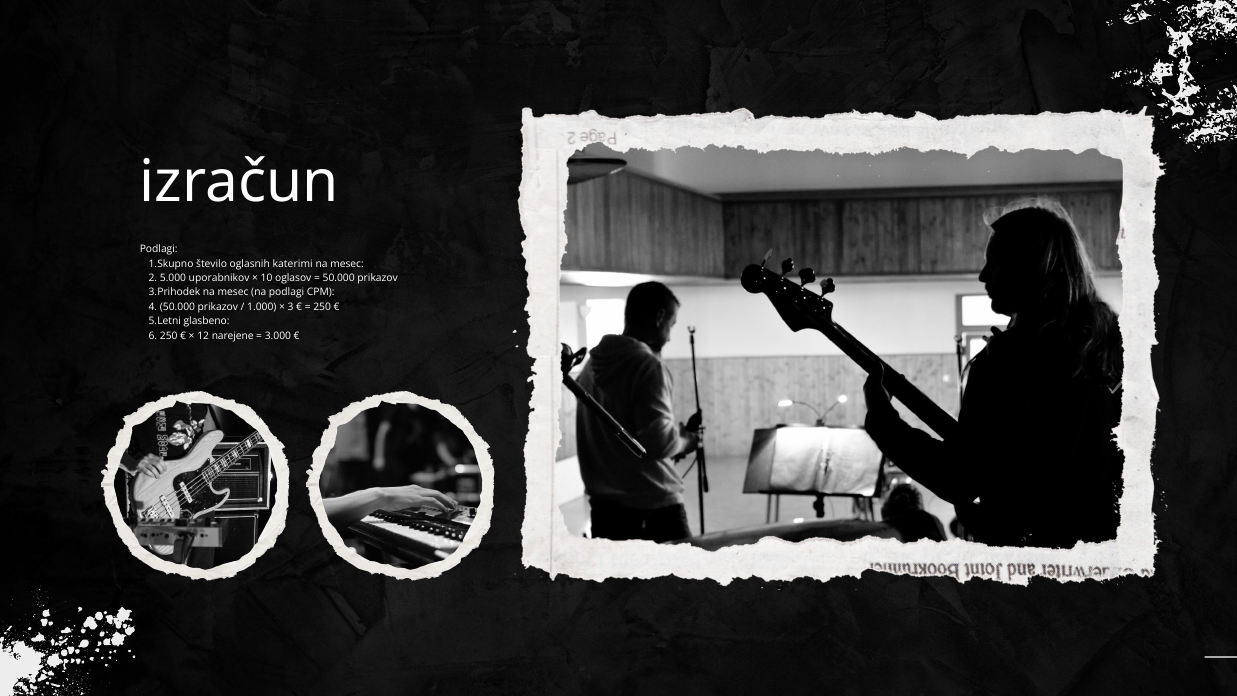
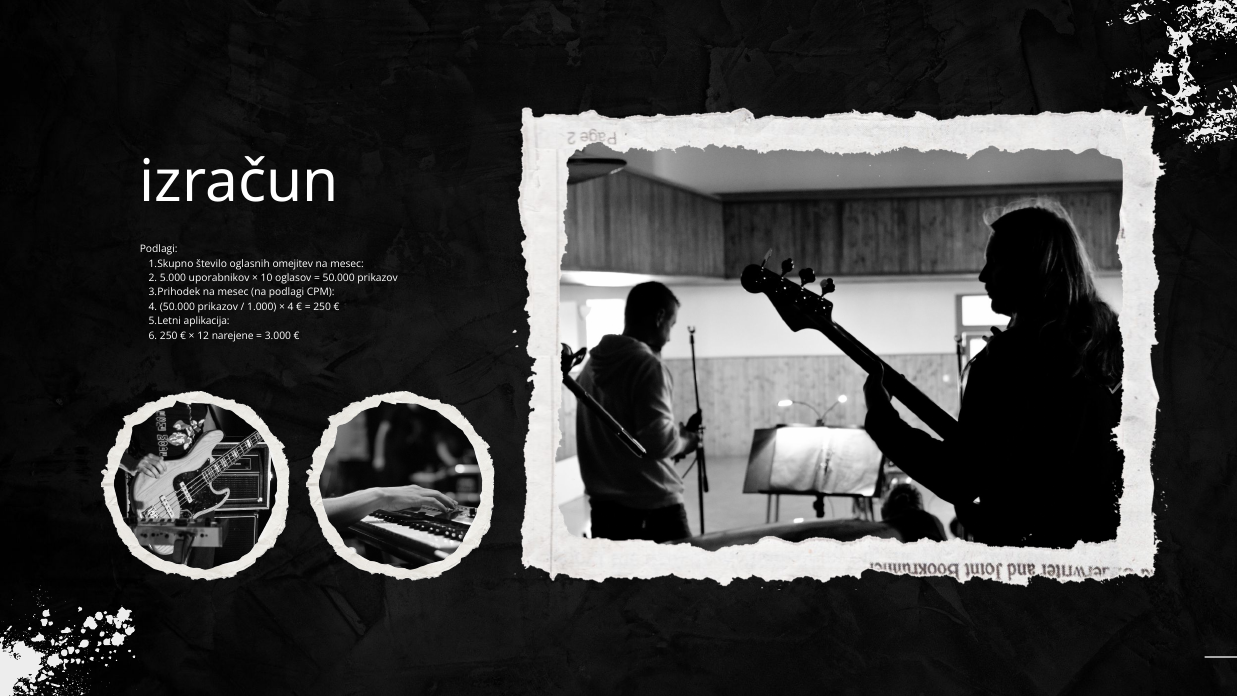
katerimi: katerimi -> omejitev (293, 264)
3: 3 -> 4 (291, 307)
glasbeno: glasbeno -> aplikacija (207, 321)
